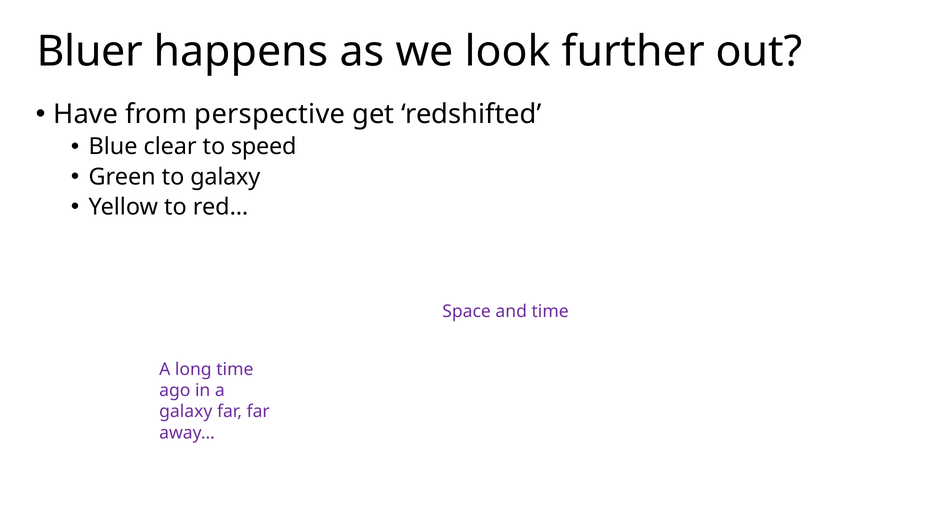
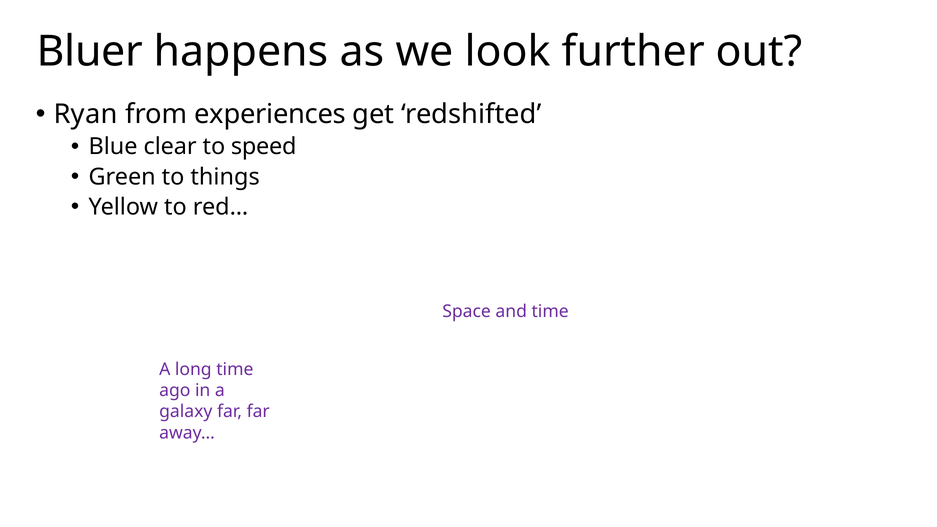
Have: Have -> Ryan (86, 114)
perspective: perspective -> experiences (270, 114)
to galaxy: galaxy -> things (225, 177)
